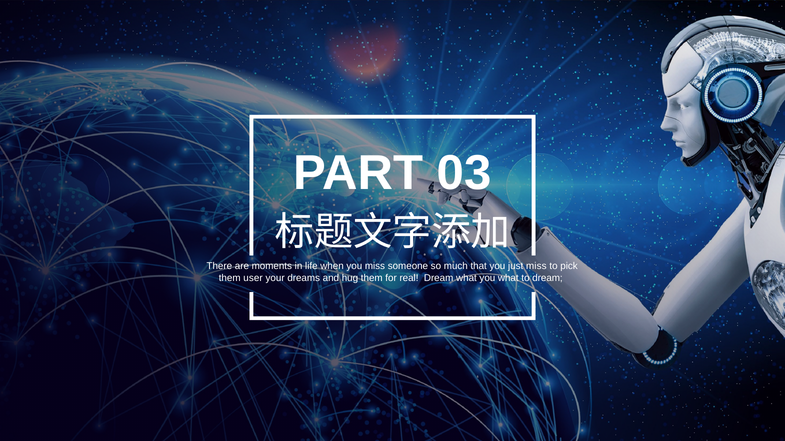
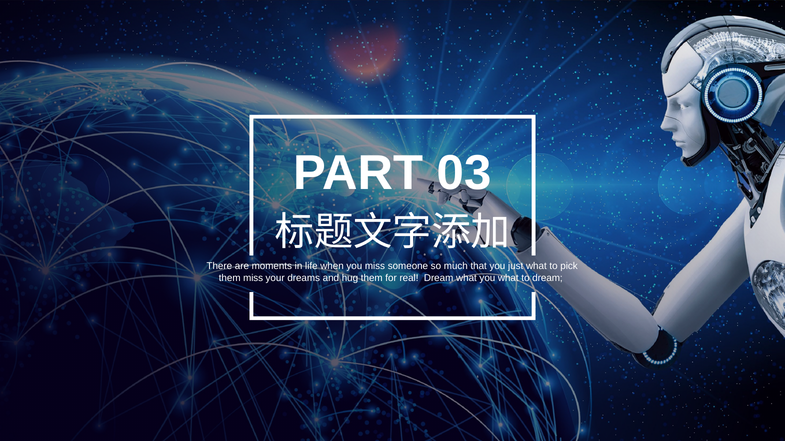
just miss: miss -> what (536, 266)
them user: user -> miss (253, 278)
